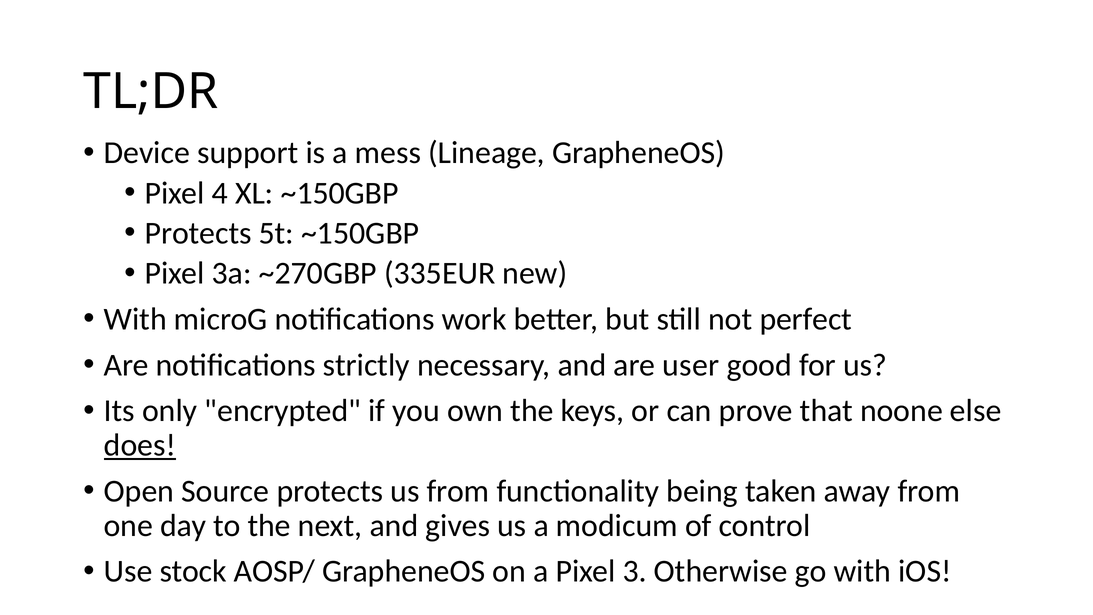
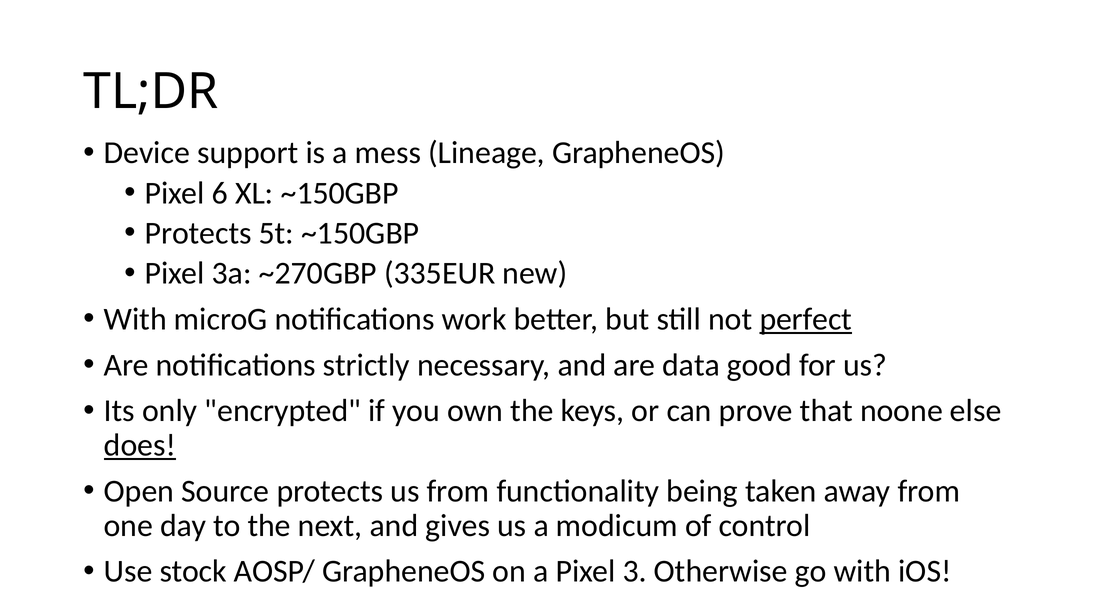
4: 4 -> 6 (220, 193)
perfect underline: none -> present (806, 319)
user: user -> data (691, 365)
